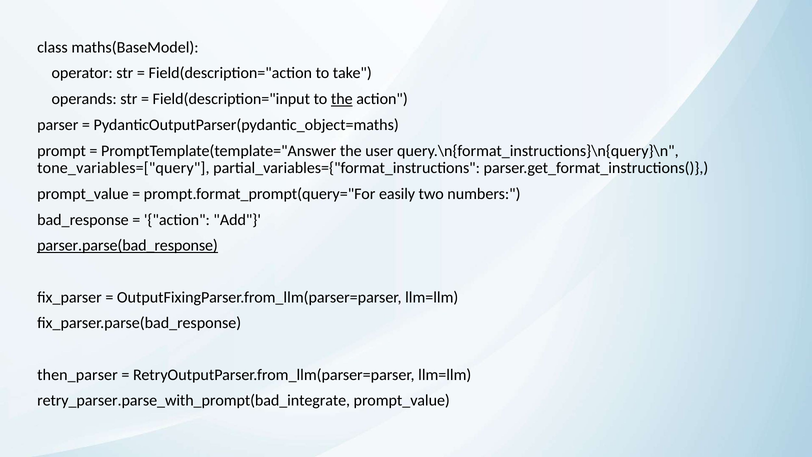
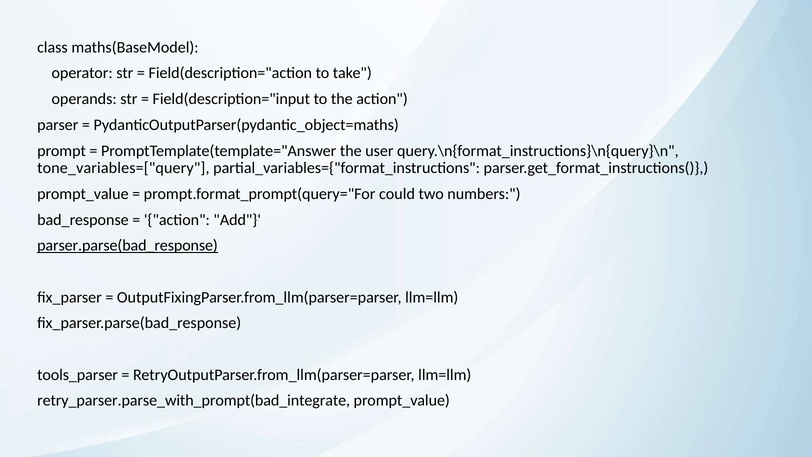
the underline: present -> none (342, 99)
easily: easily -> could (397, 194)
then_parser: then_parser -> tools_parser (78, 375)
